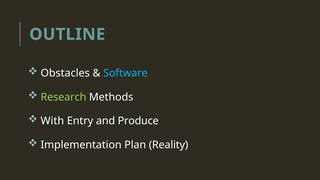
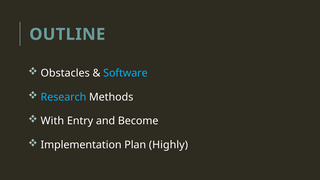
Research colour: light green -> light blue (63, 97)
Produce: Produce -> Become (138, 121)
Reality: Reality -> Highly (168, 145)
